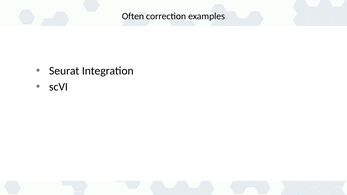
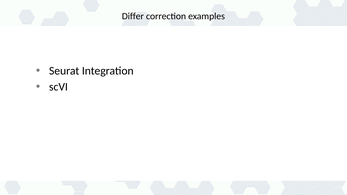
Often: Often -> Differ (133, 16)
